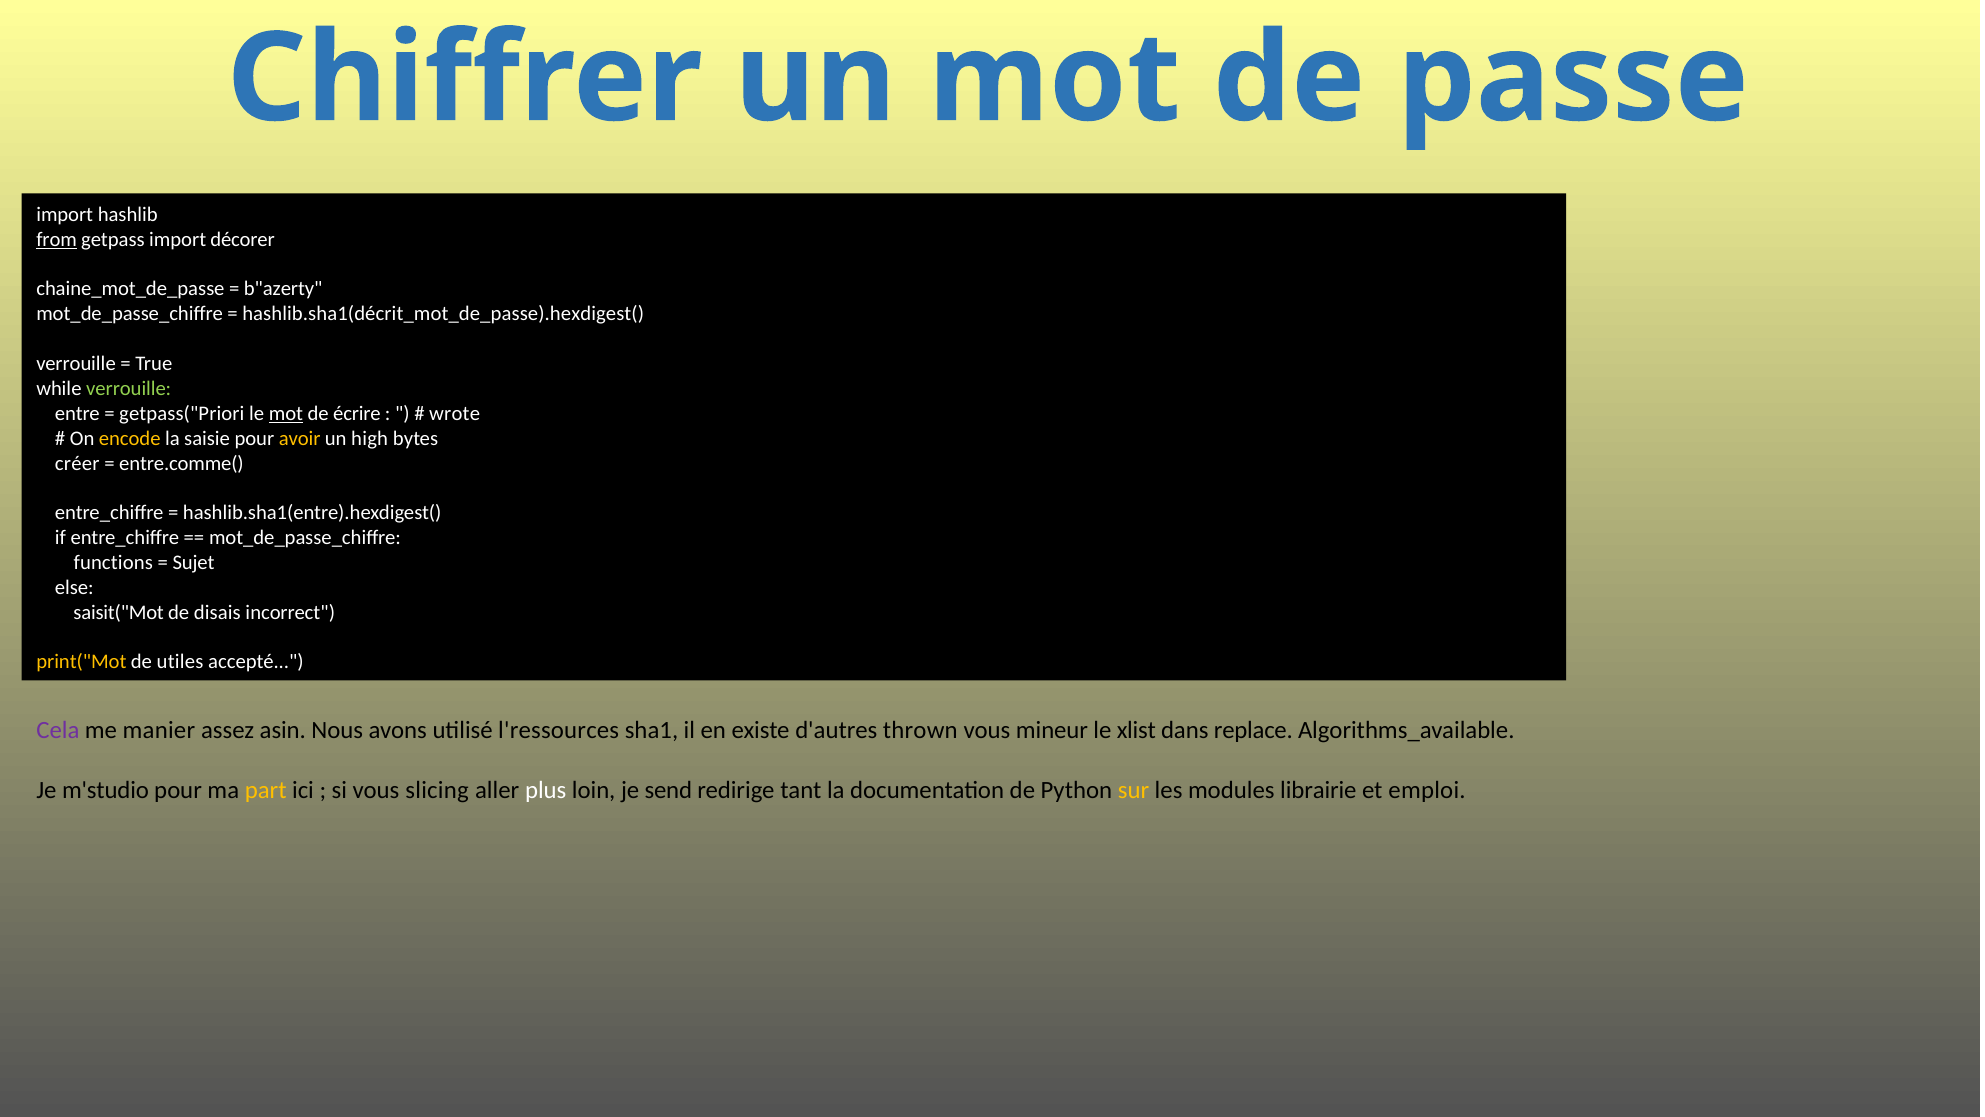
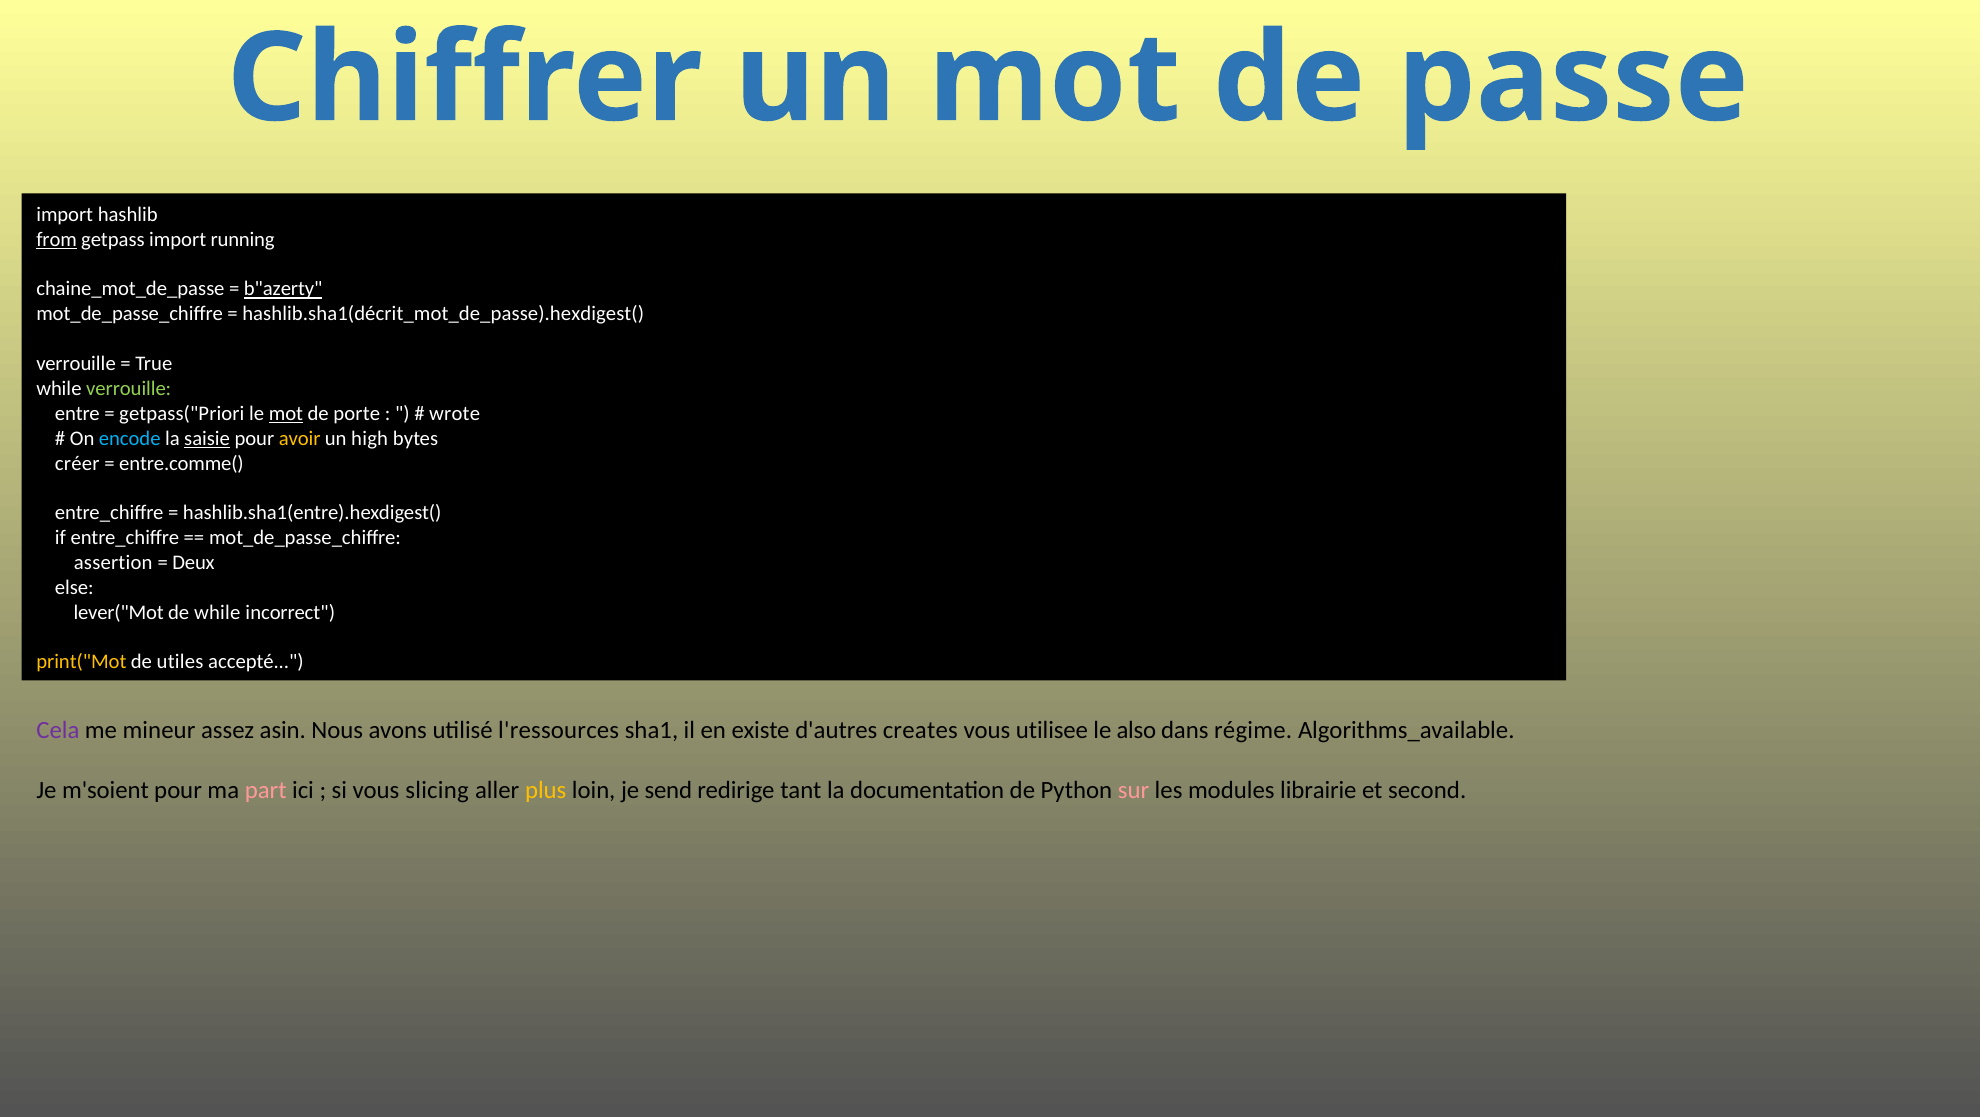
décorer: décorer -> running (243, 239)
b"azerty underline: none -> present (283, 289)
écrire: écrire -> porte (357, 413)
encode colour: yellow -> light blue (130, 438)
saisie underline: none -> present (207, 438)
functions: functions -> assertion (113, 562)
Sujet: Sujet -> Deux (194, 562)
saisit("Mot: saisit("Mot -> lever("Mot (119, 612)
de disais: disais -> while (217, 612)
manier: manier -> mineur (159, 730)
thrown: thrown -> creates (920, 730)
mineur: mineur -> utilisee (1052, 730)
xlist: xlist -> also (1136, 730)
replace: replace -> régime (1253, 730)
m'studio: m'studio -> m'soient (105, 790)
part colour: yellow -> pink (266, 790)
plus colour: white -> yellow (546, 790)
sur colour: yellow -> pink (1133, 790)
emploi: emploi -> second (1427, 790)
